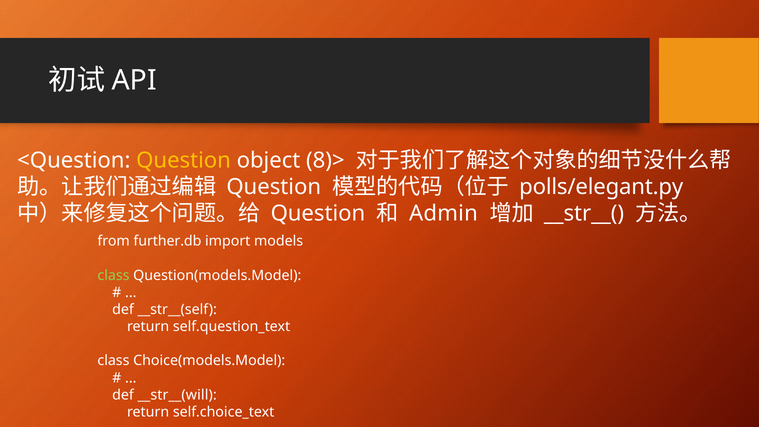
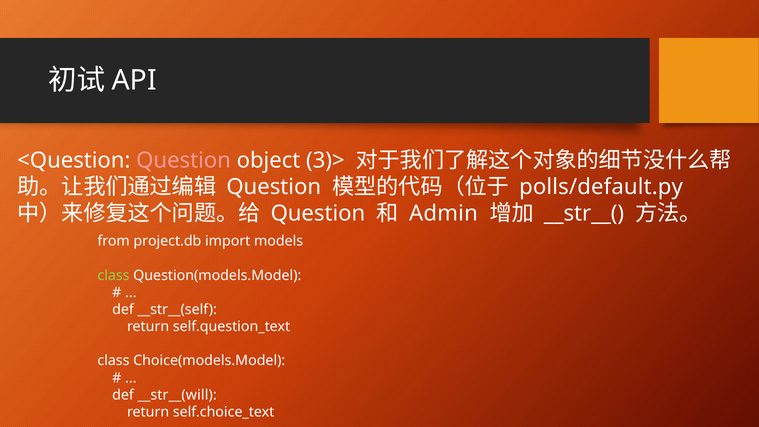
Question colour: yellow -> pink (184, 160)
8)>: 8)> -> 3)> (325, 160)
polls/elegant.py: polls/elegant.py -> polls/default.py (601, 187)
further.db: further.db -> project.db (167, 241)
